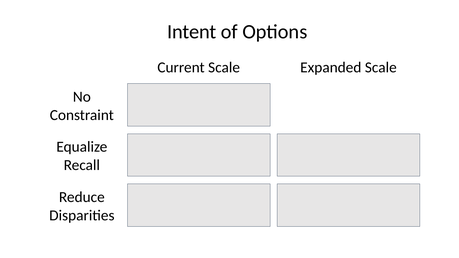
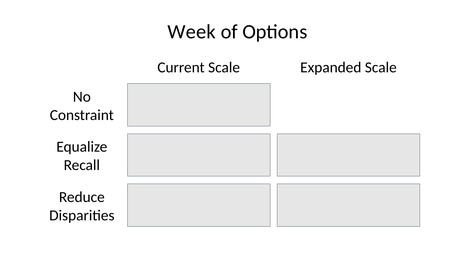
Intent: Intent -> Week (192, 32)
